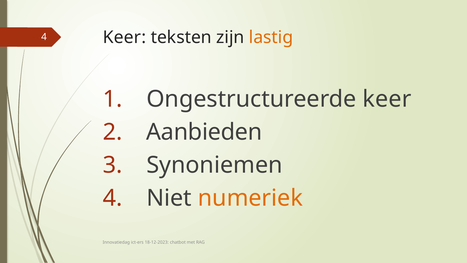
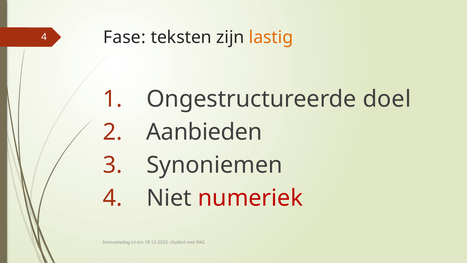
4 Keer: Keer -> Fase (124, 37)
Ongestructureerde keer: keer -> doel (387, 99)
numeriek colour: orange -> red (250, 198)
